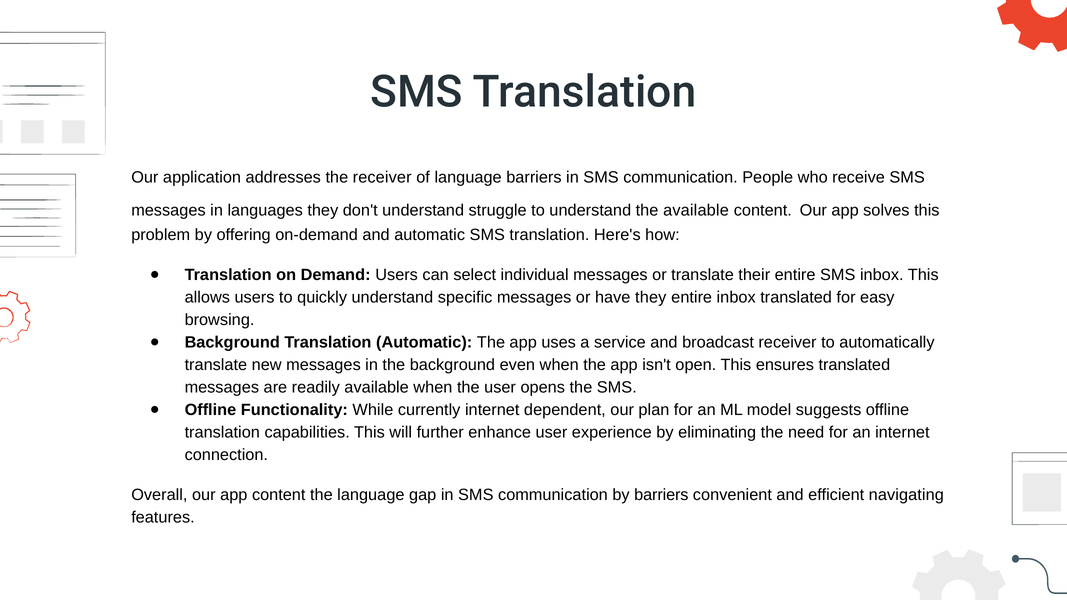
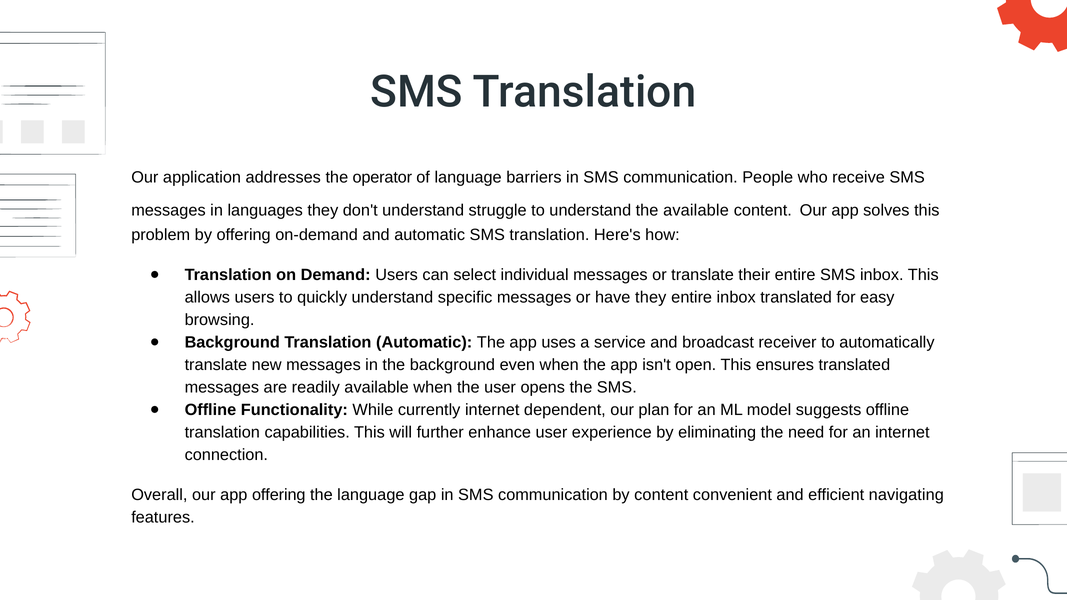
the receiver: receiver -> operator (382, 178)
app content: content -> offering (279, 495)
by barriers: barriers -> content (661, 495)
